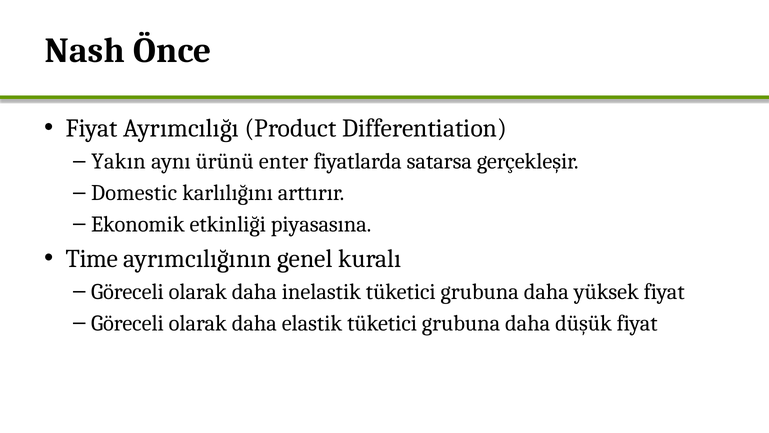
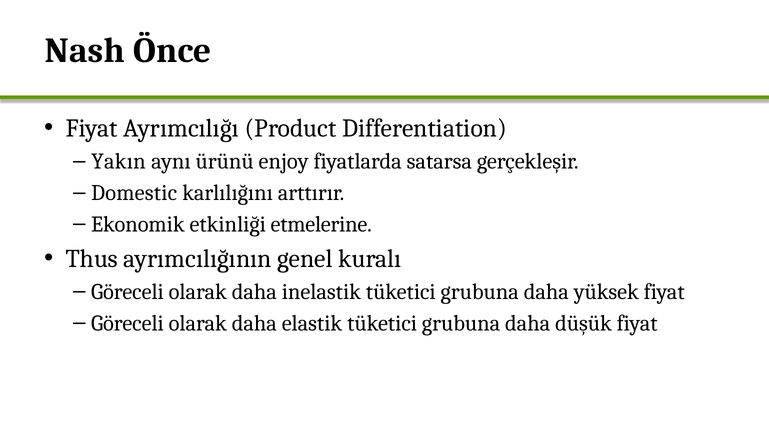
enter: enter -> enjoy (284, 161)
piyasasına: piyasasına -> etmelerine (321, 224)
Time: Time -> Thus (92, 258)
